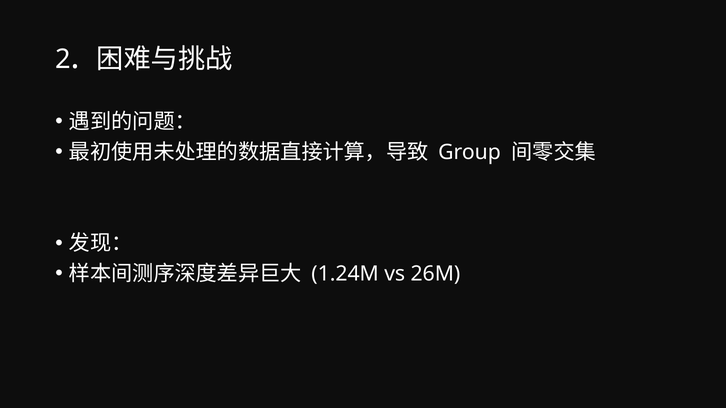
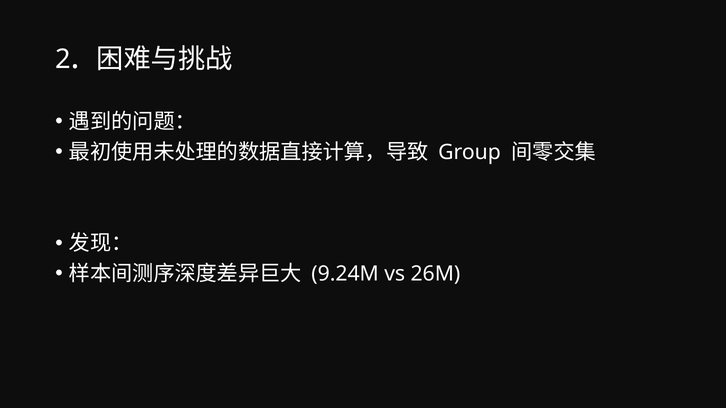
1.24M: 1.24M -> 9.24M (345, 274)
